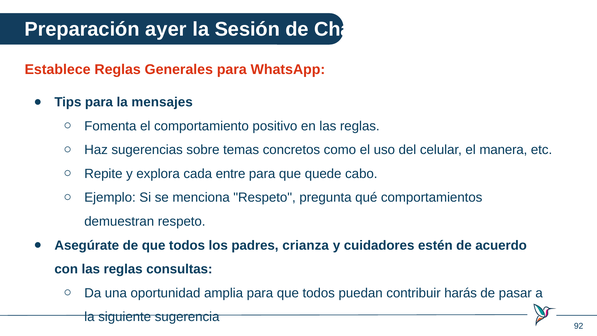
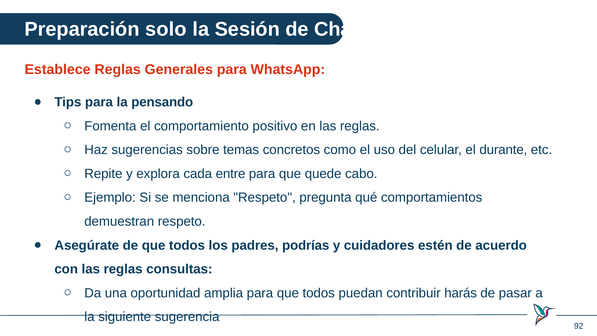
ayer: ayer -> solo (166, 29)
mensajes: mensajes -> pensando (162, 102)
manera: manera -> durante (503, 150)
crianza: crianza -> podrías (306, 245)
